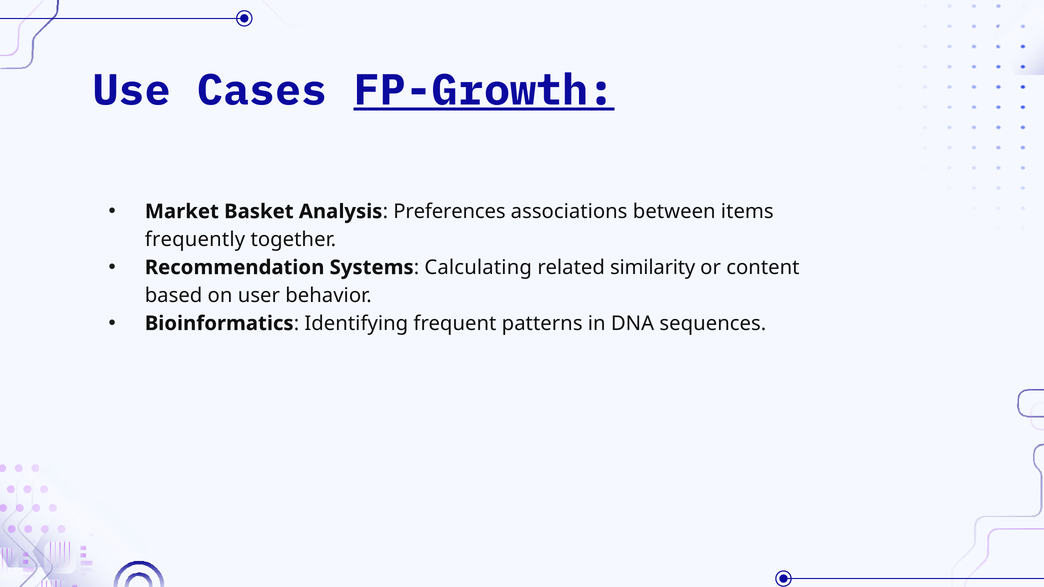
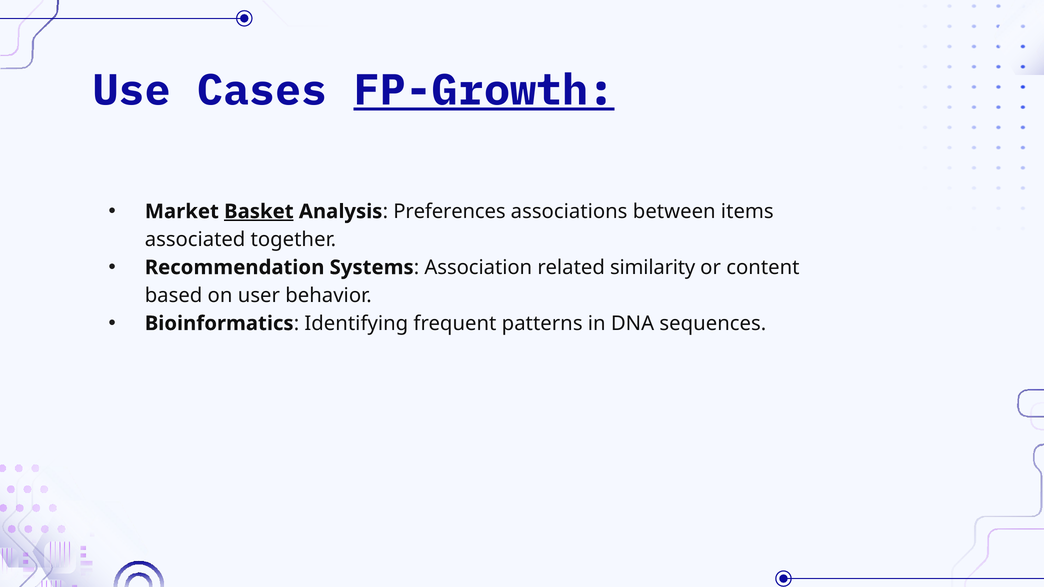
Basket underline: none -> present (259, 212)
frequently: frequently -> associated (195, 240)
Calculating: Calculating -> Association (478, 268)
